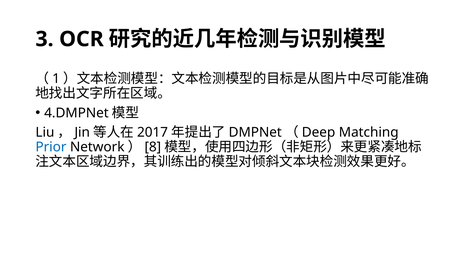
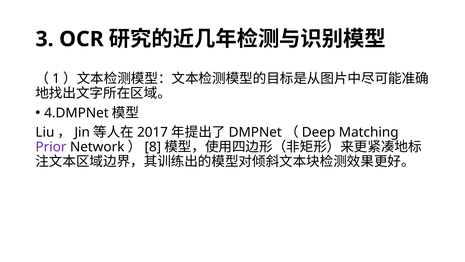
Prior colour: blue -> purple (51, 147)
